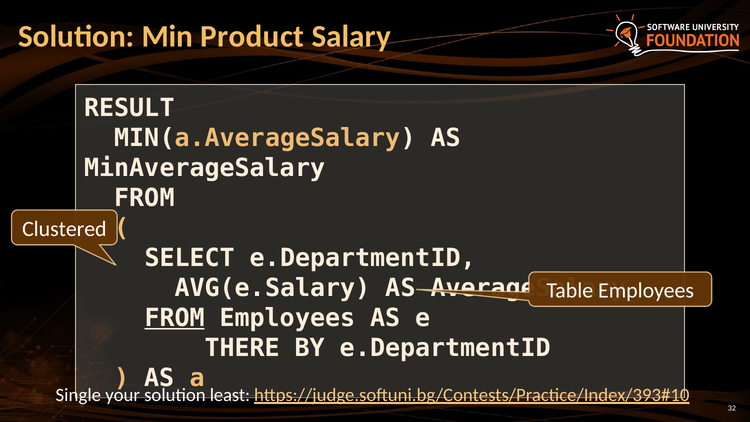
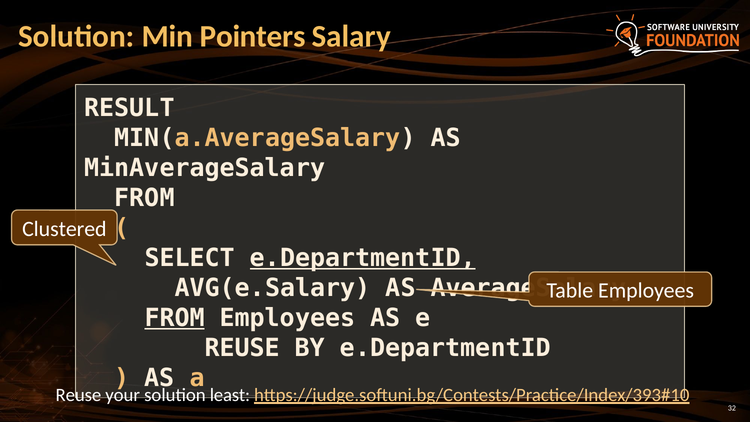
Product: Product -> Pointers (253, 36)
e.DepartmentID underline: none -> present (363, 258)
THERE: THERE -> REUSE (242, 348)
Single: Single -> Reuse (78, 395)
